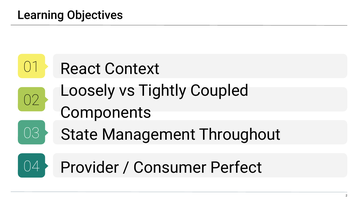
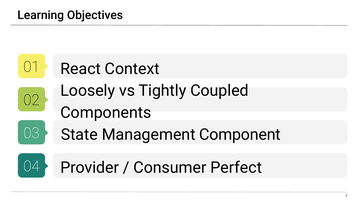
Throughout: Throughout -> Component (240, 135)
